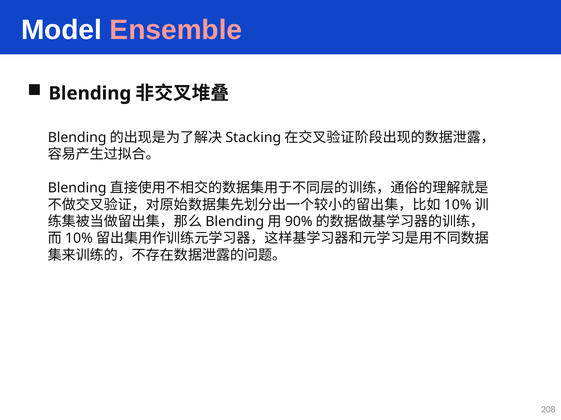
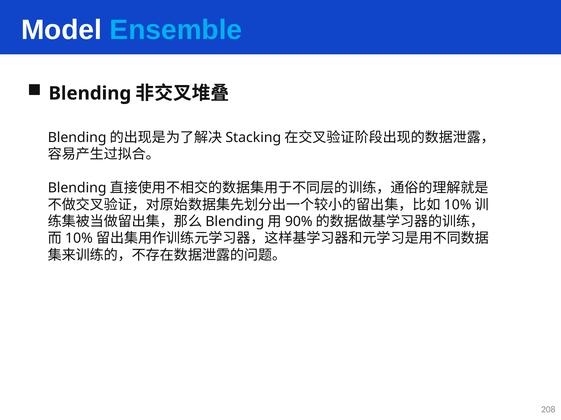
Ensemble colour: pink -> light blue (176, 30)
